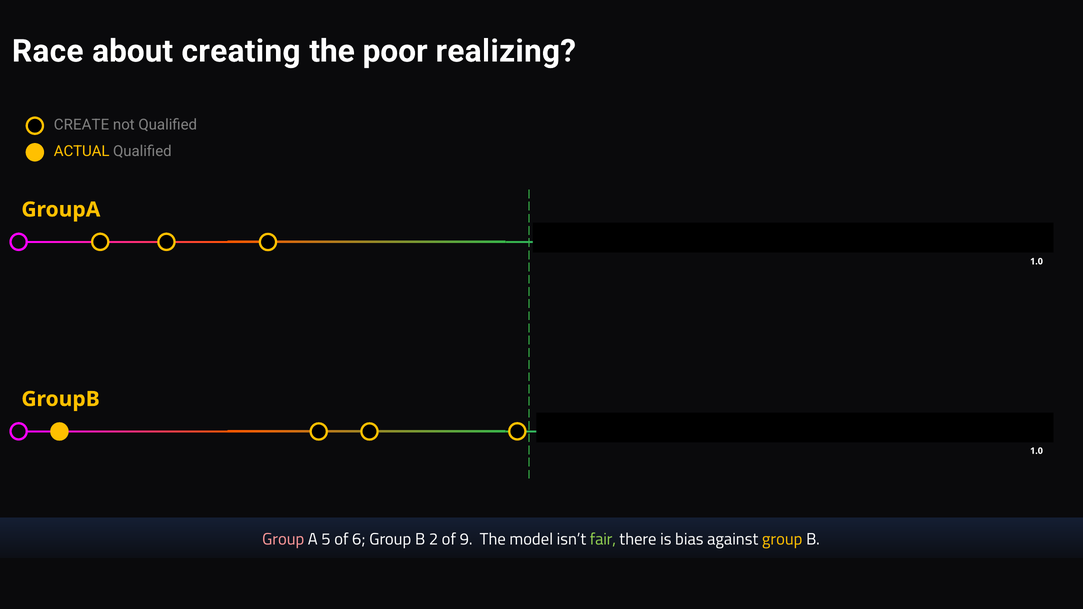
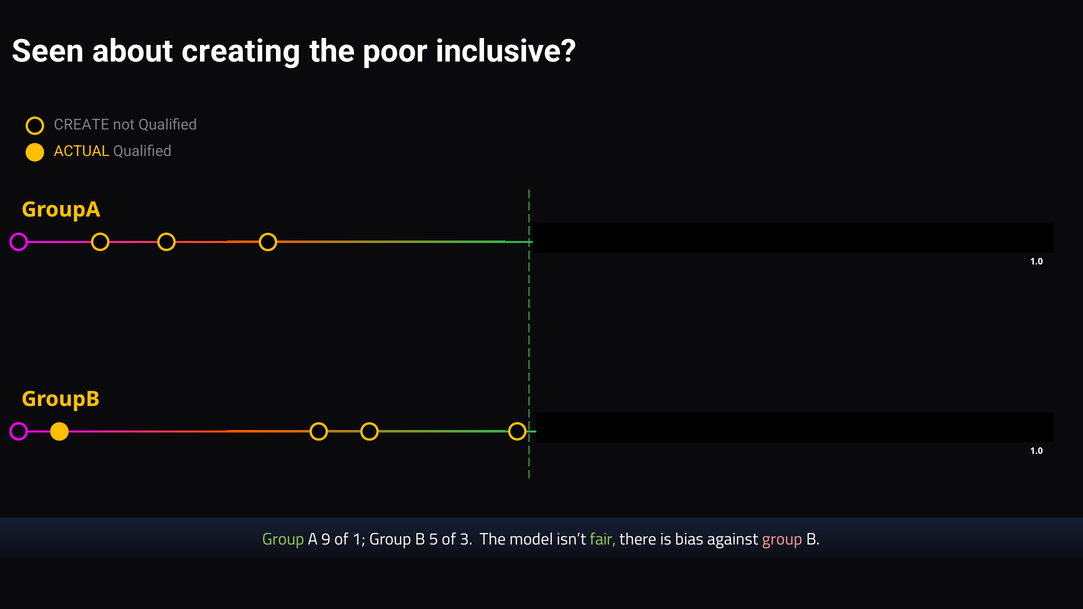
Race: Race -> Seen (48, 51)
realizing: realizing -> inclusive (506, 51)
Group colour: pink -> light green (283, 539)
5: 5 -> 9 (326, 539)
6: 6 -> 1 (359, 539)
2: 2 -> 5 (434, 539)
9: 9 -> 3 (466, 539)
group colour: yellow -> pink (782, 539)
